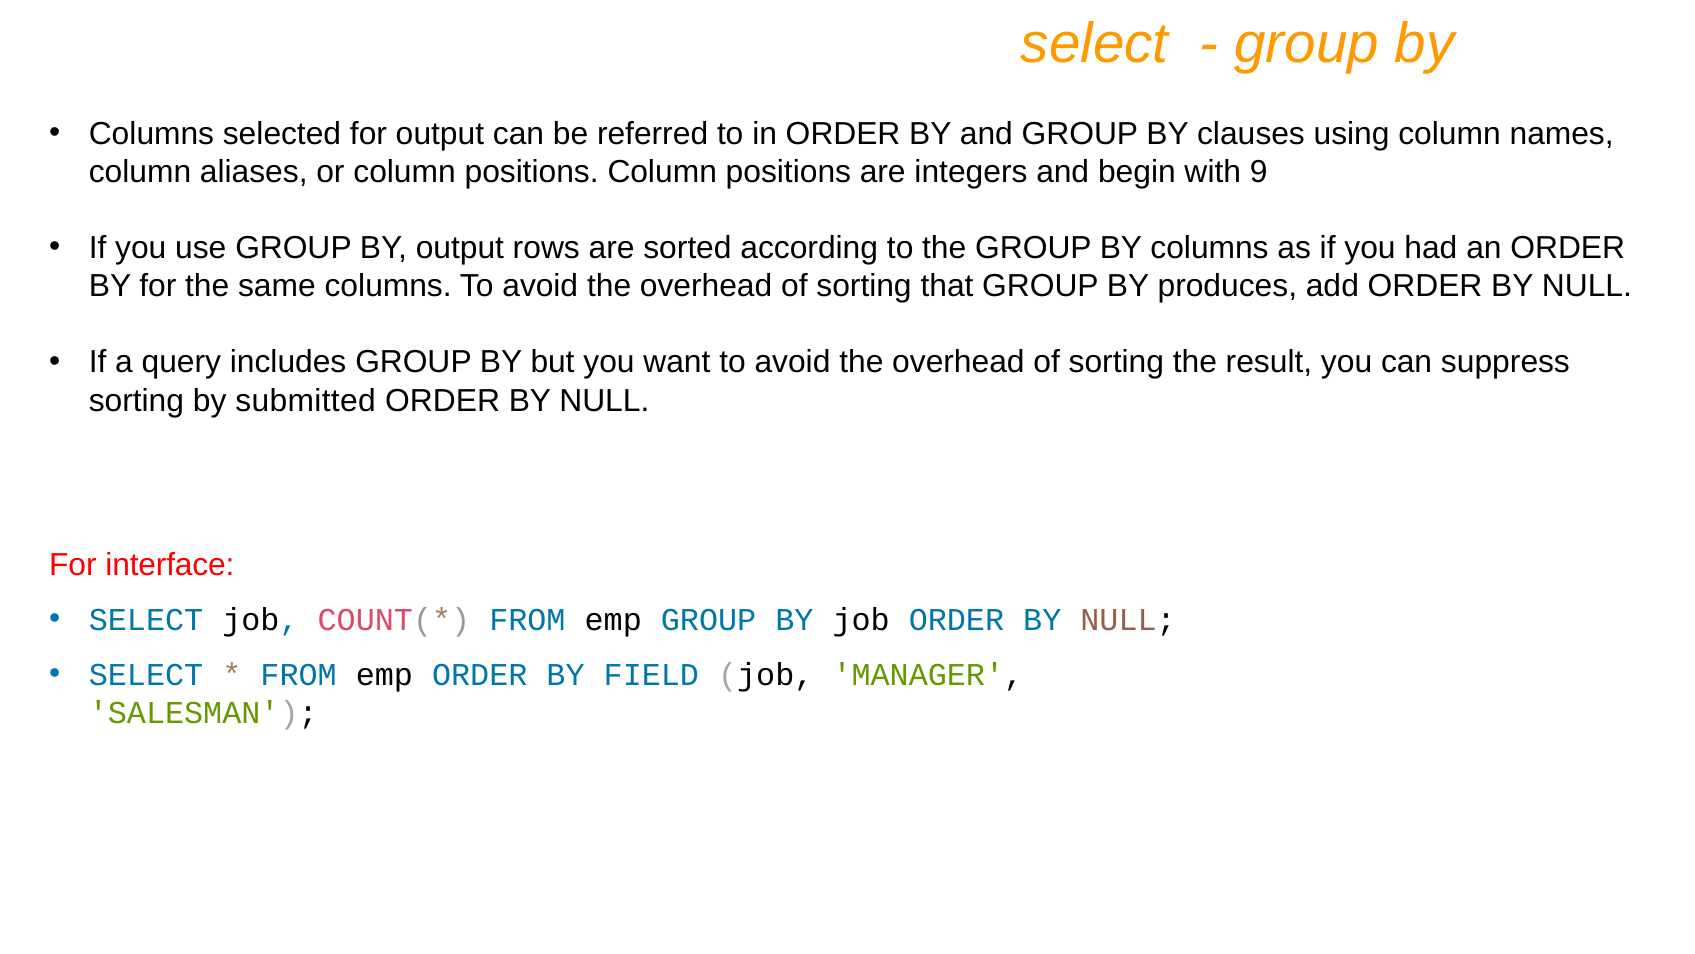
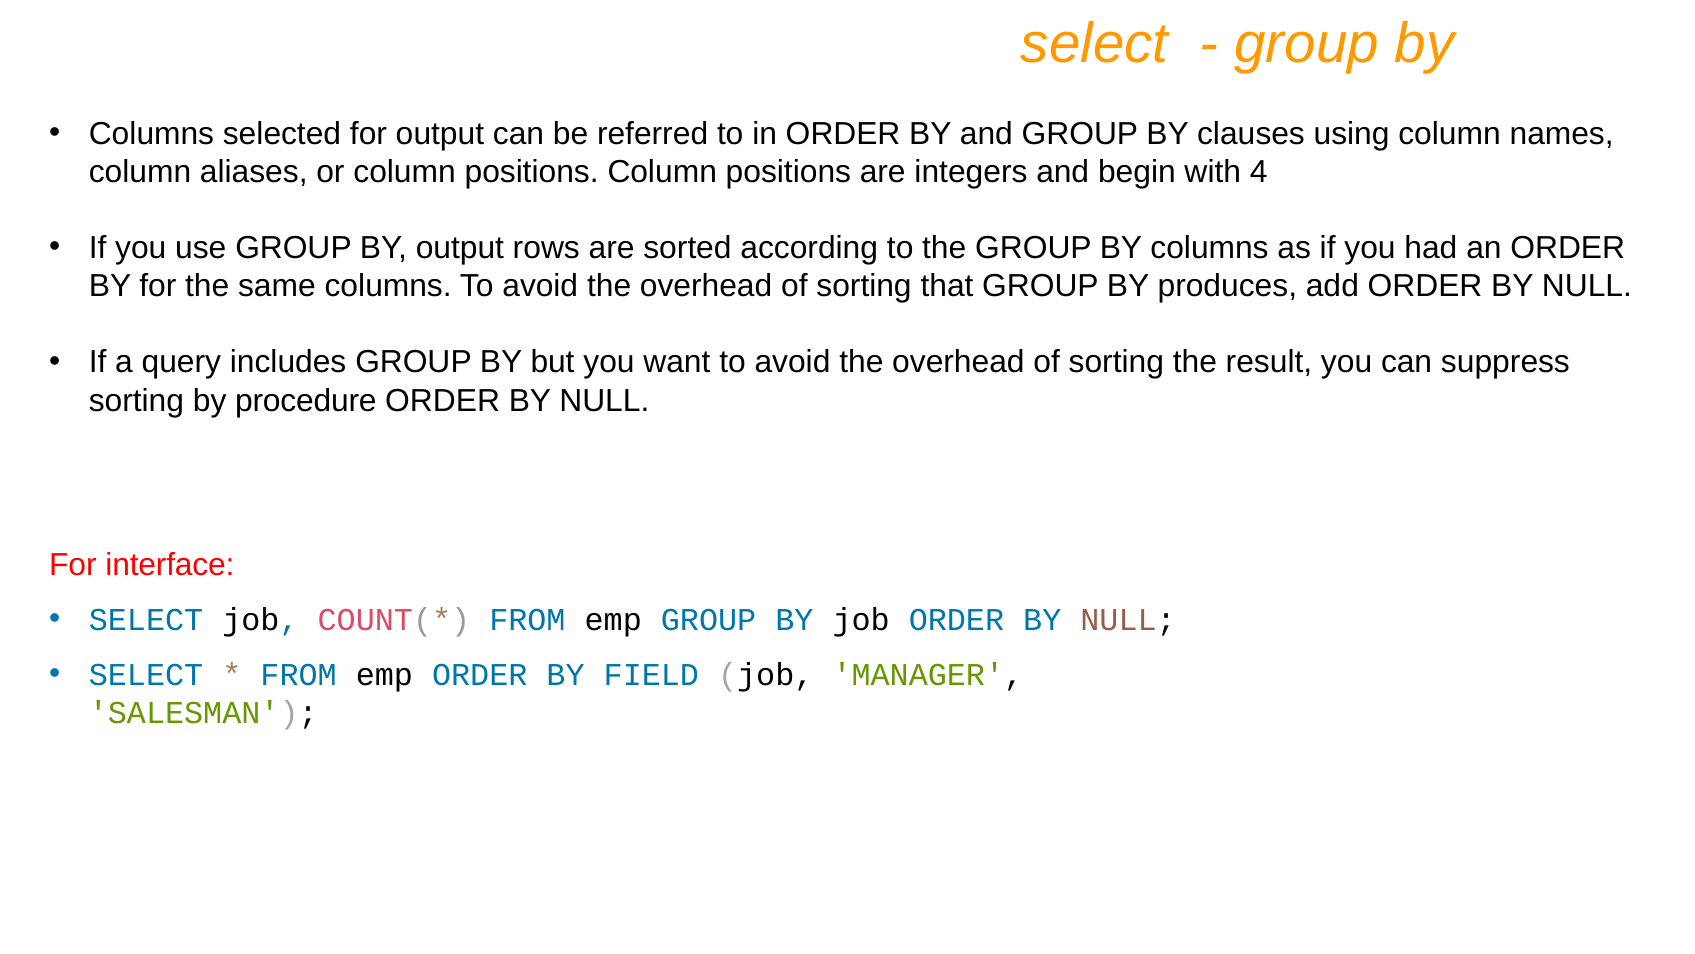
9: 9 -> 4 (1259, 172)
submitted: submitted -> procedure (306, 400)
